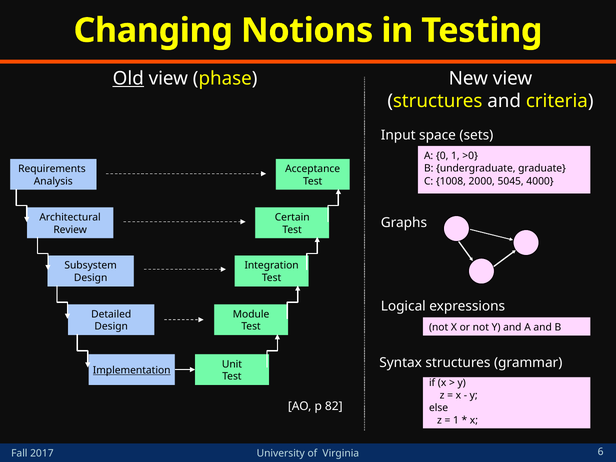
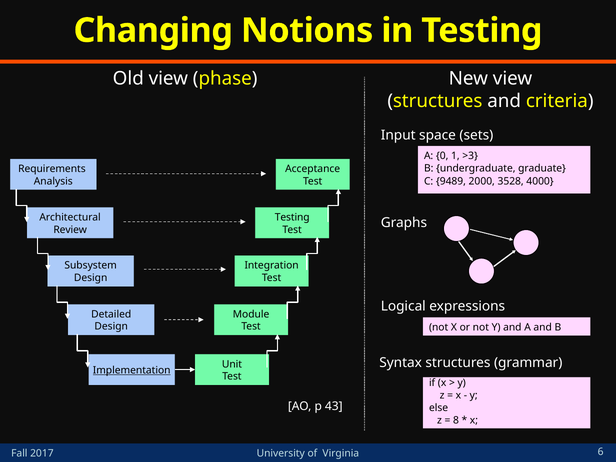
Old underline: present -> none (128, 78)
>0: >0 -> >3 (470, 156)
1008: 1008 -> 9489 (451, 181)
5045: 5045 -> 3528 (511, 181)
Certain: Certain -> Testing (292, 217)
82: 82 -> 43 (334, 406)
1: 1 -> 8 (456, 420)
